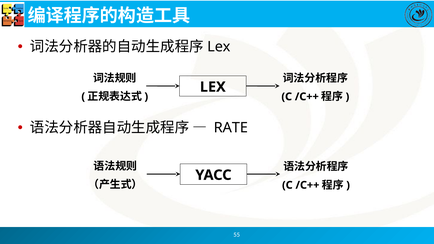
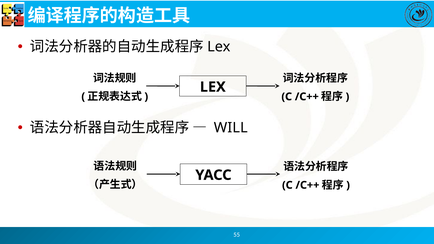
RATE: RATE -> WILL (231, 128)
